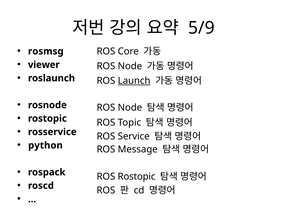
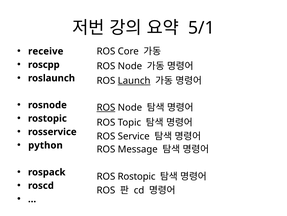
5/9: 5/9 -> 5/1 (201, 28)
rosmsg: rosmsg -> receive (46, 51)
viewer: viewer -> roscpp (44, 65)
ROS underline: none -> present (106, 107)
